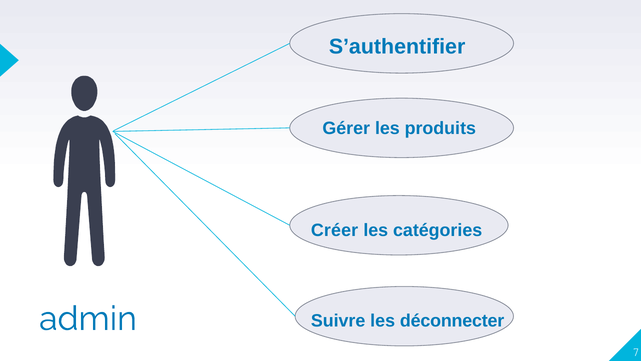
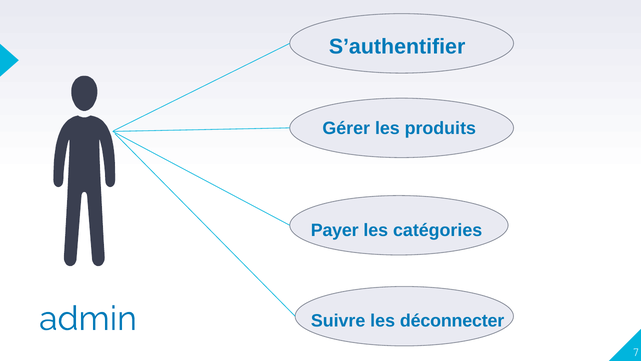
Créer: Créer -> Payer (335, 230)
